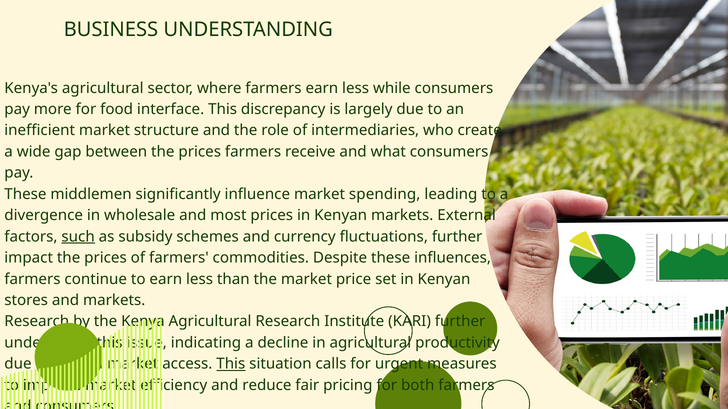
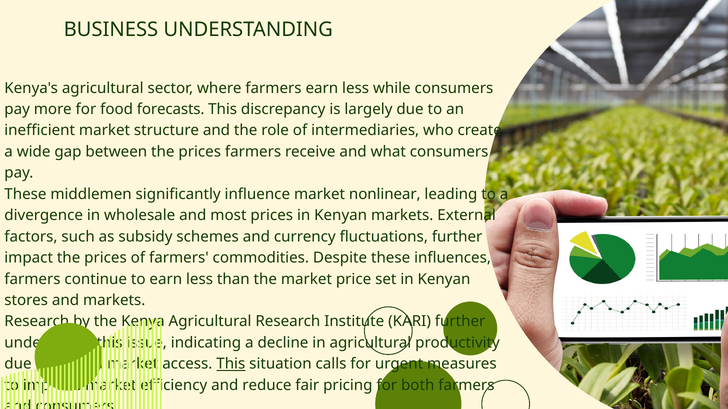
interface: interface -> forecasts (171, 109)
spending: spending -> nonlinear (385, 194)
such underline: present -> none (78, 237)
